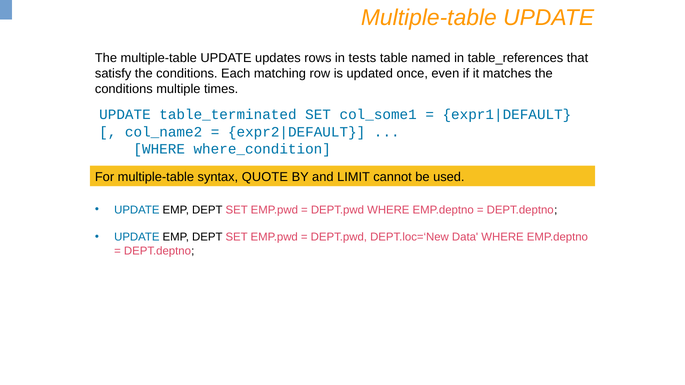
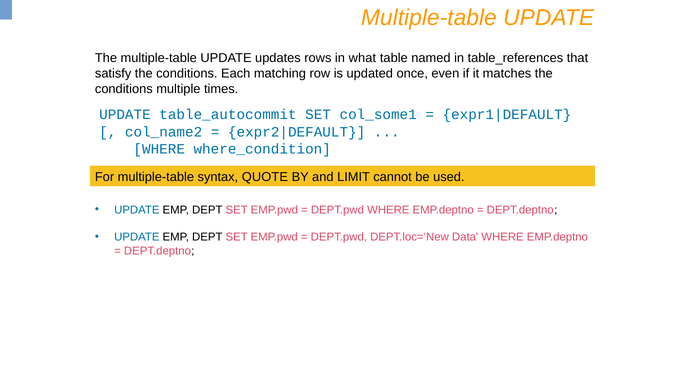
tests: tests -> what (362, 58)
table_terminated: table_terminated -> table_autocommit (228, 115)
